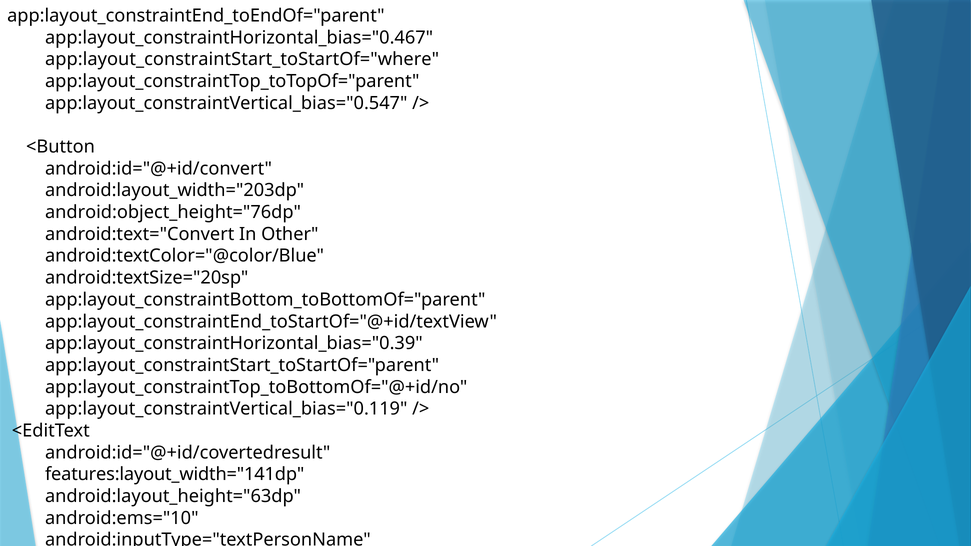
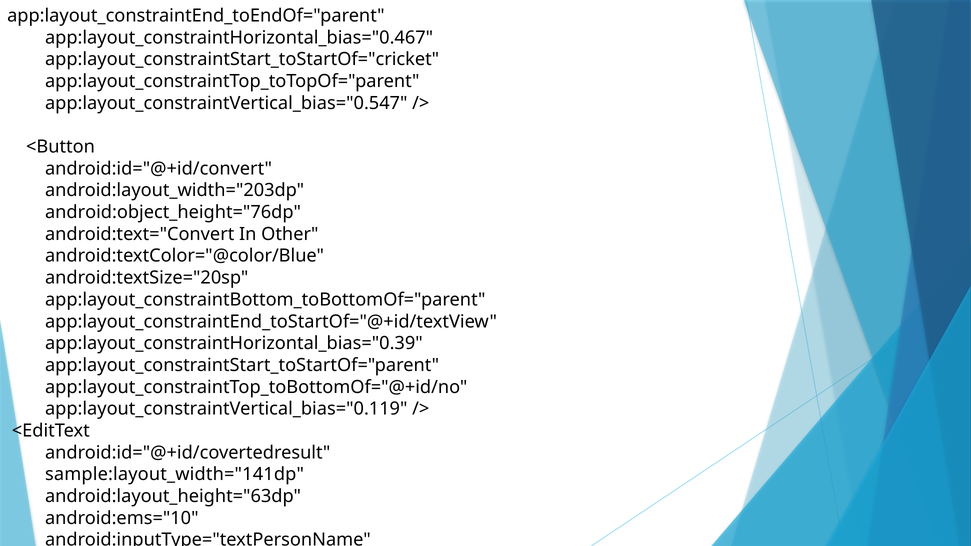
app:layout_constraintStart_toStartOf="where: app:layout_constraintStart_toStartOf="where -> app:layout_constraintStart_toStartOf="cricket (242, 59)
features:layout_width="141dp: features:layout_width="141dp -> sample:layout_width="141dp (175, 475)
